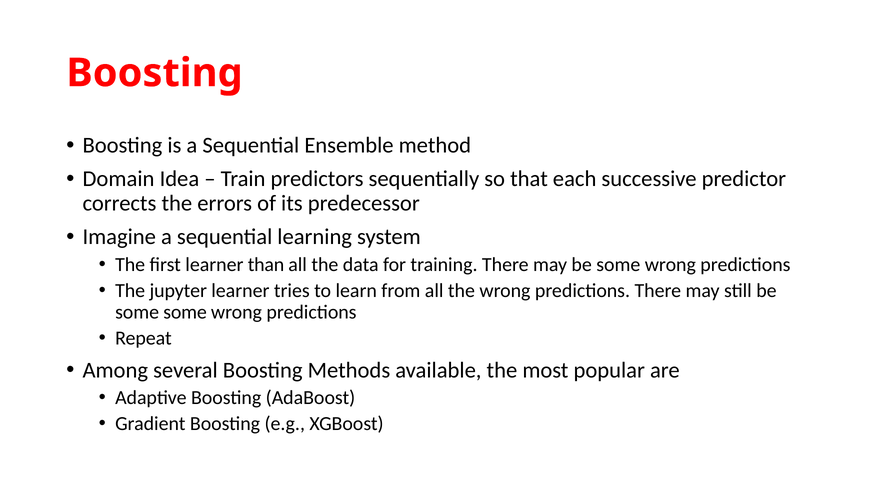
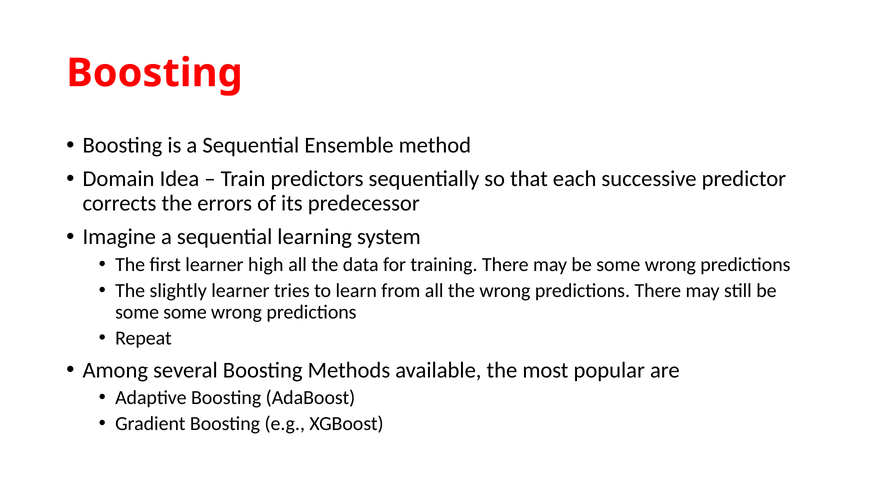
than: than -> high (266, 264)
jupyter: jupyter -> slightly (178, 290)
